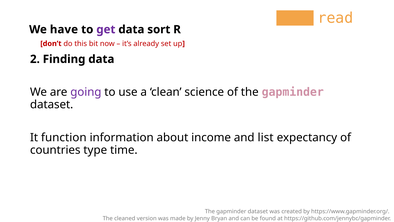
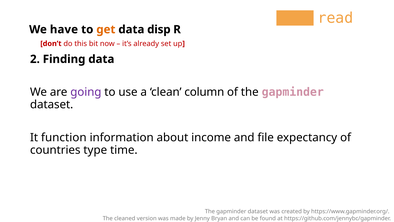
get colour: purple -> orange (106, 29)
sort: sort -> disp (159, 29)
science: science -> column (204, 92)
list: list -> file (266, 137)
